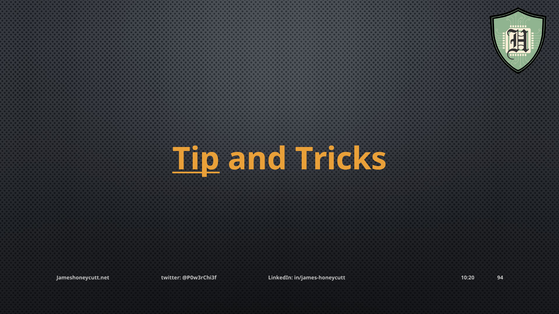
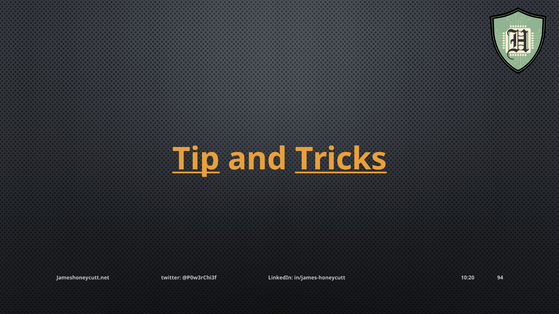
Tricks underline: none -> present (341, 159)
